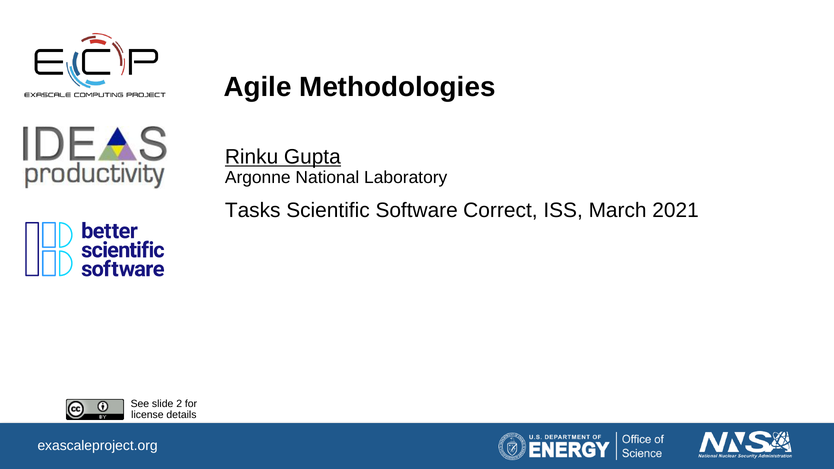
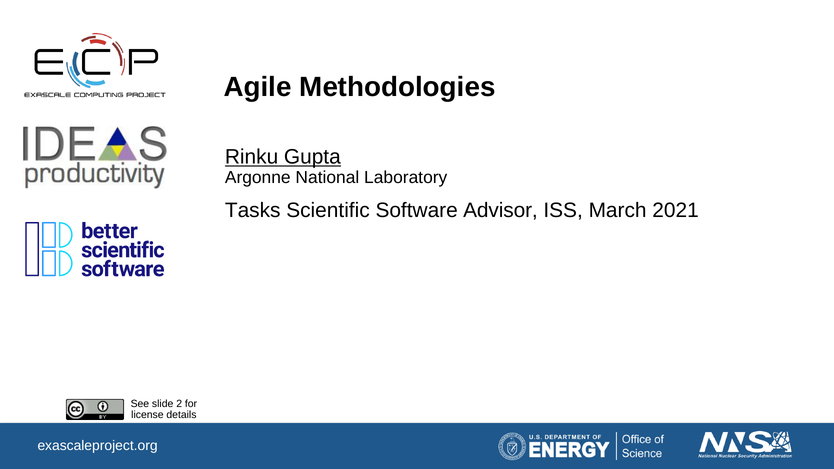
Correct: Correct -> Advisor (500, 210)
